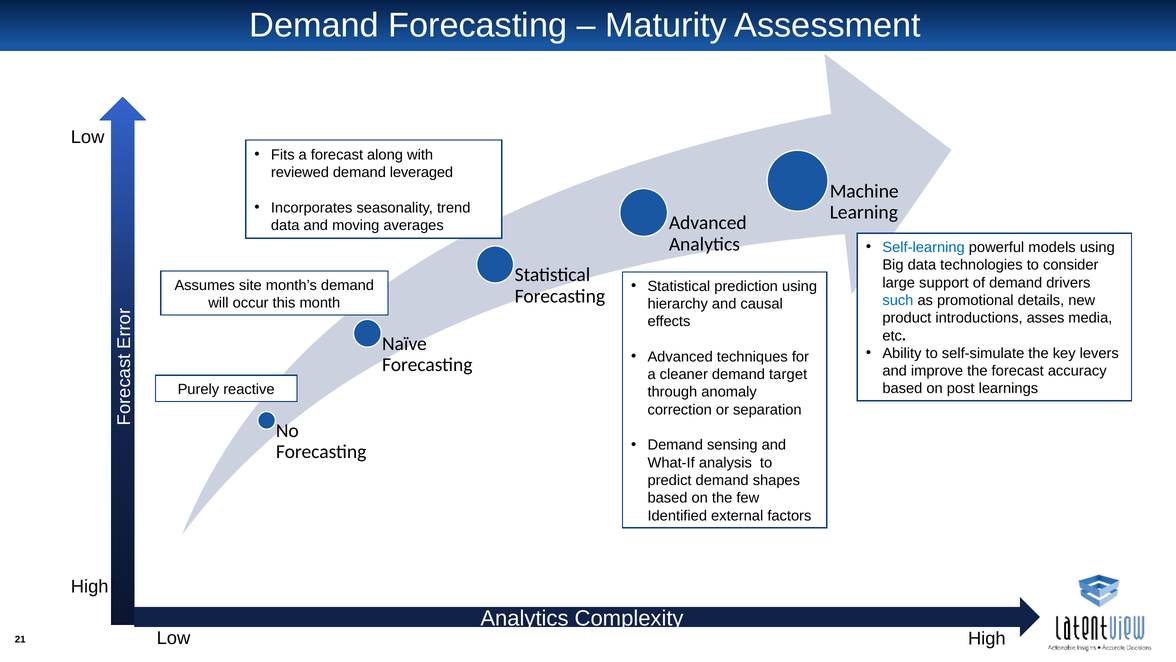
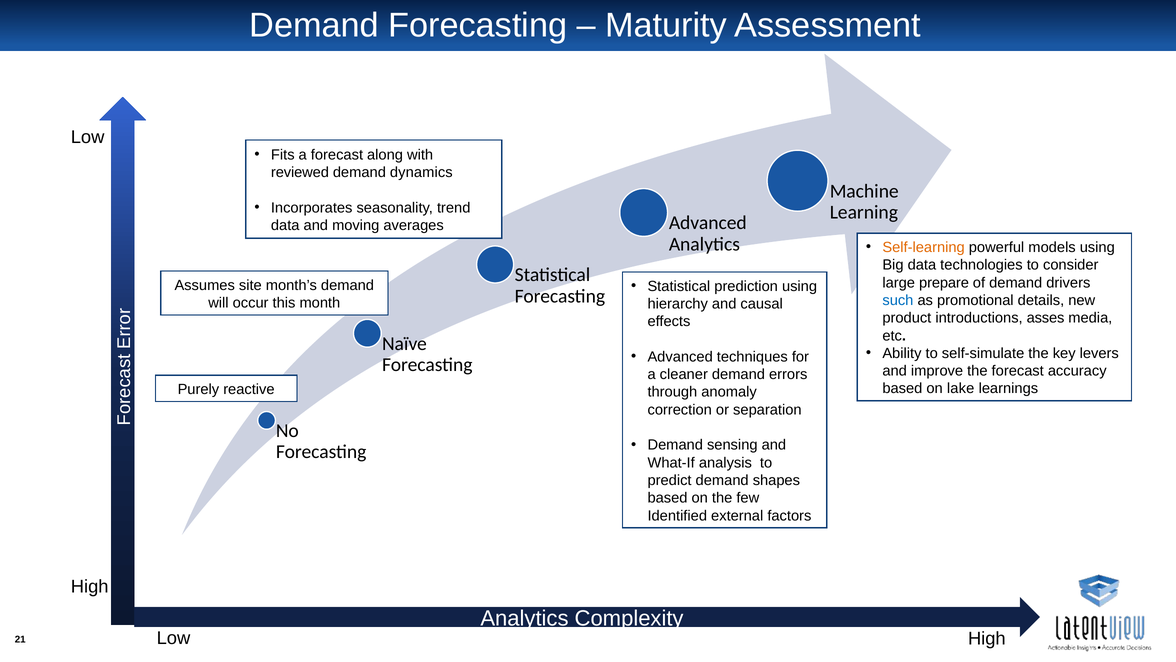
leveraged: leveraged -> dynamics (421, 172)
Self-learning colour: blue -> orange (924, 247)
support: support -> prepare (944, 282)
target: target -> errors (788, 374)
post: post -> lake (961, 388)
